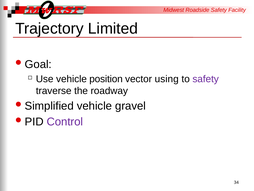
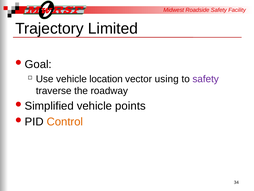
position: position -> location (106, 79)
gravel: gravel -> points (130, 106)
Control colour: purple -> orange (65, 122)
